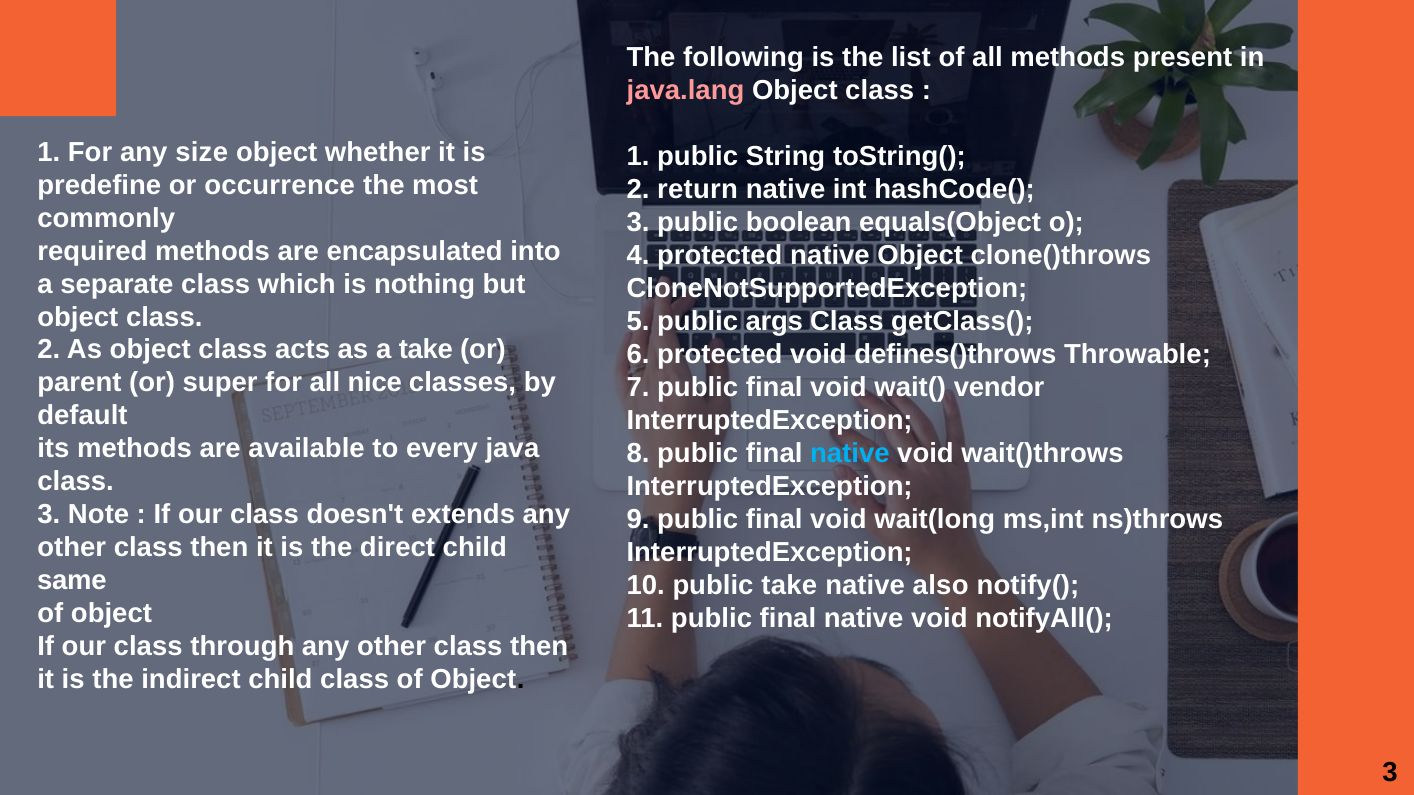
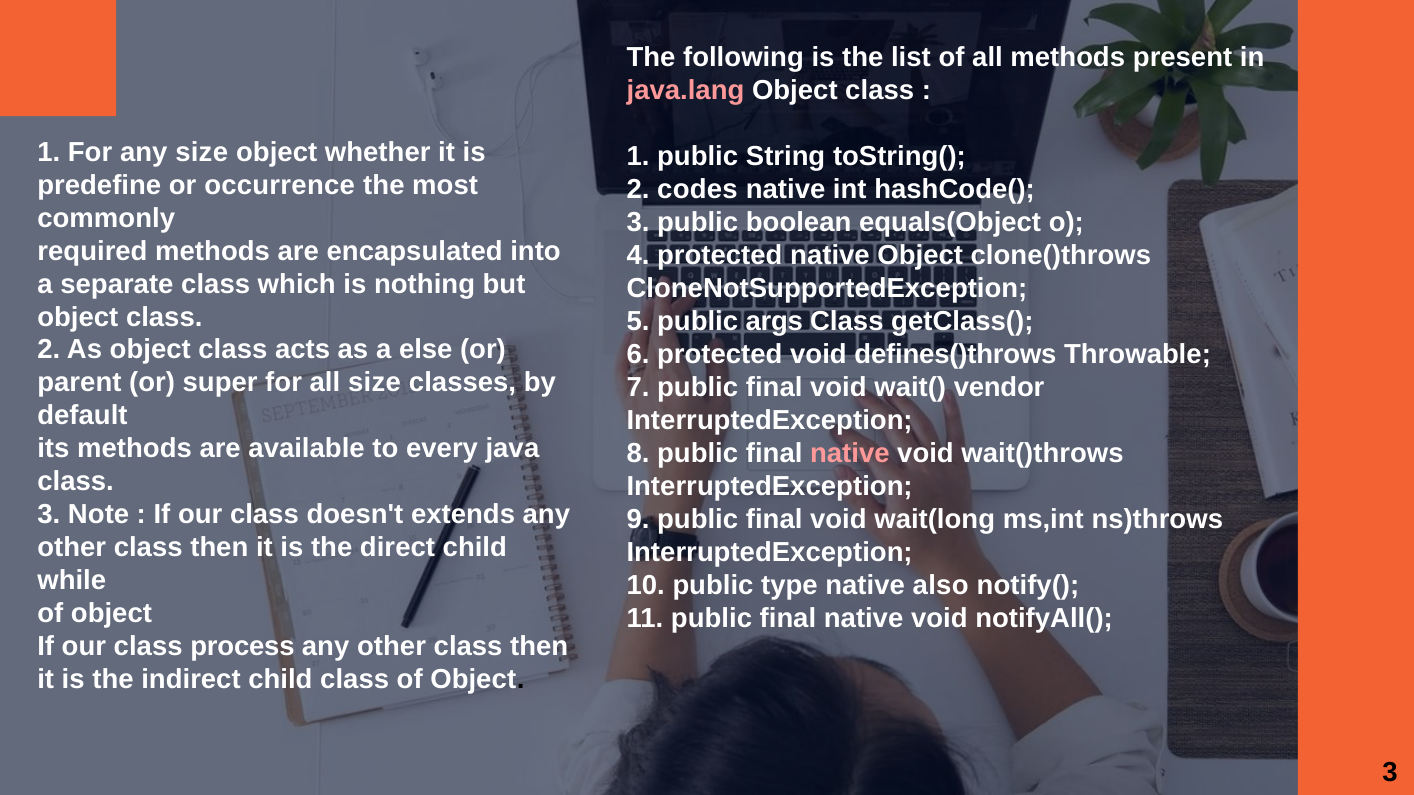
return: return -> codes (698, 190)
a take: take -> else (426, 350)
all nice: nice -> size (374, 383)
native colour: light blue -> pink (850, 454)
same: same -> while (72, 581)
public take: take -> type (789, 586)
through: through -> process (243, 647)
